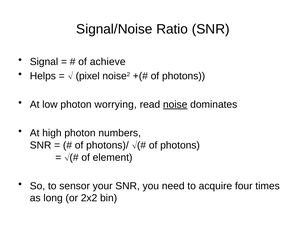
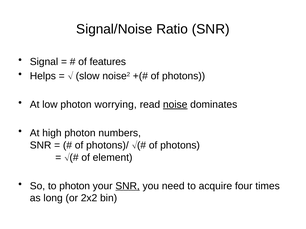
achieve: achieve -> features (108, 62)
pixel: pixel -> slow (88, 76)
to sensor: sensor -> photon (75, 186)
SNR underline: none -> present (128, 186)
